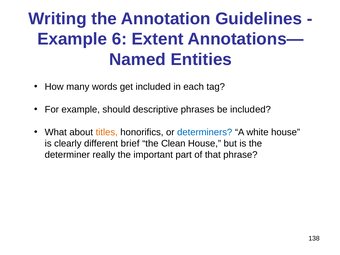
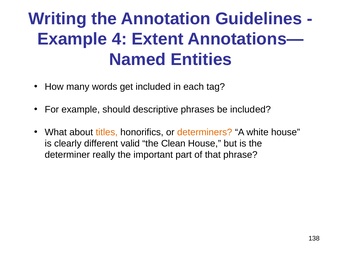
6: 6 -> 4 (119, 39)
determiners colour: blue -> orange (205, 132)
brief: brief -> valid (130, 144)
